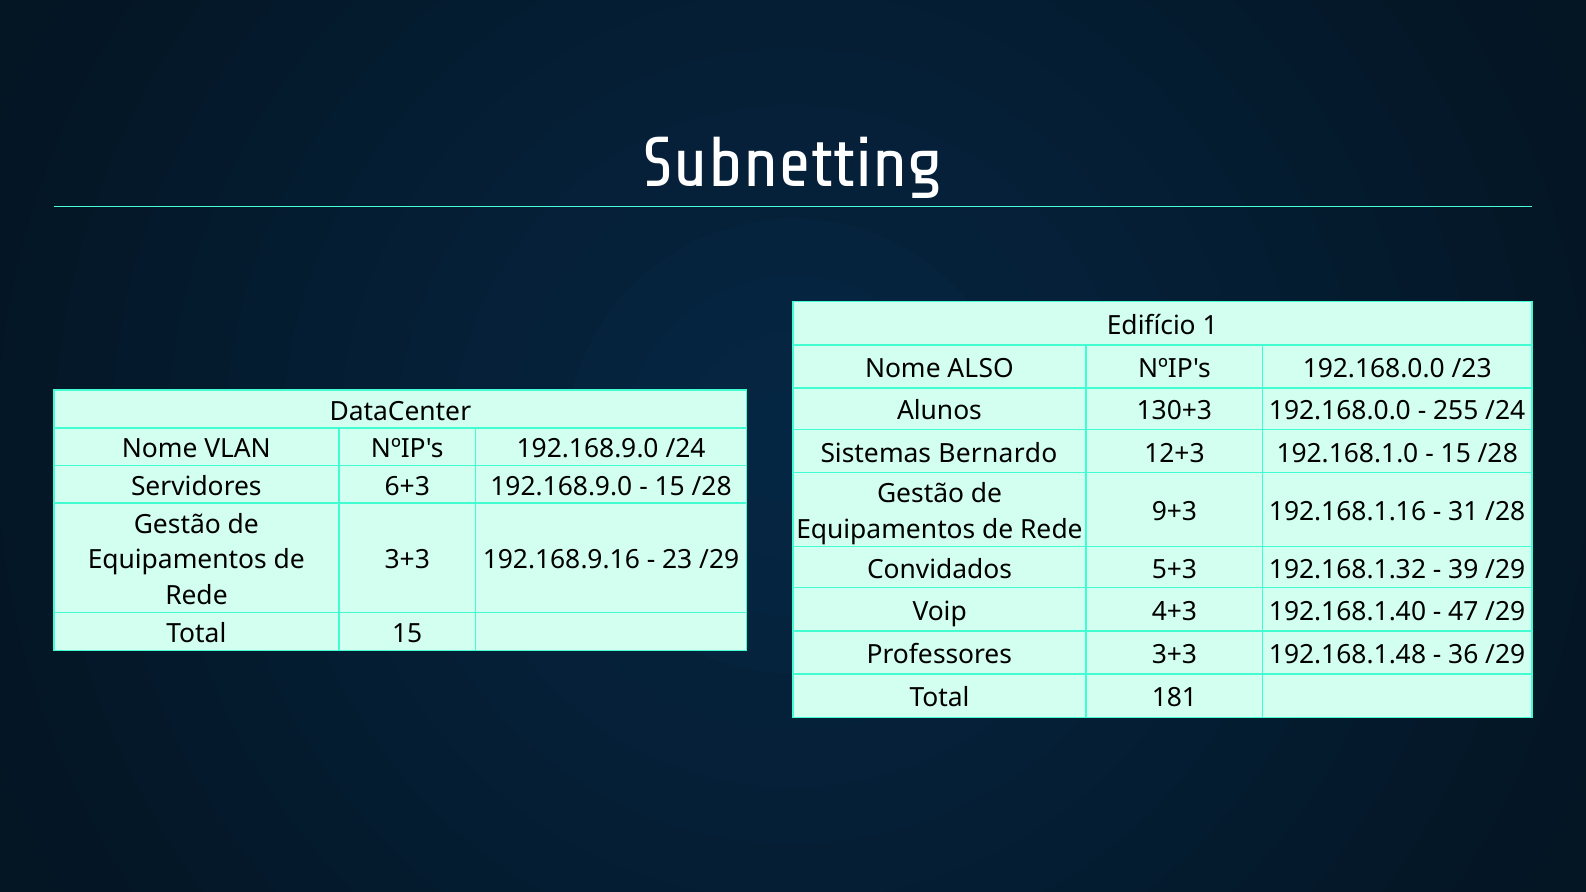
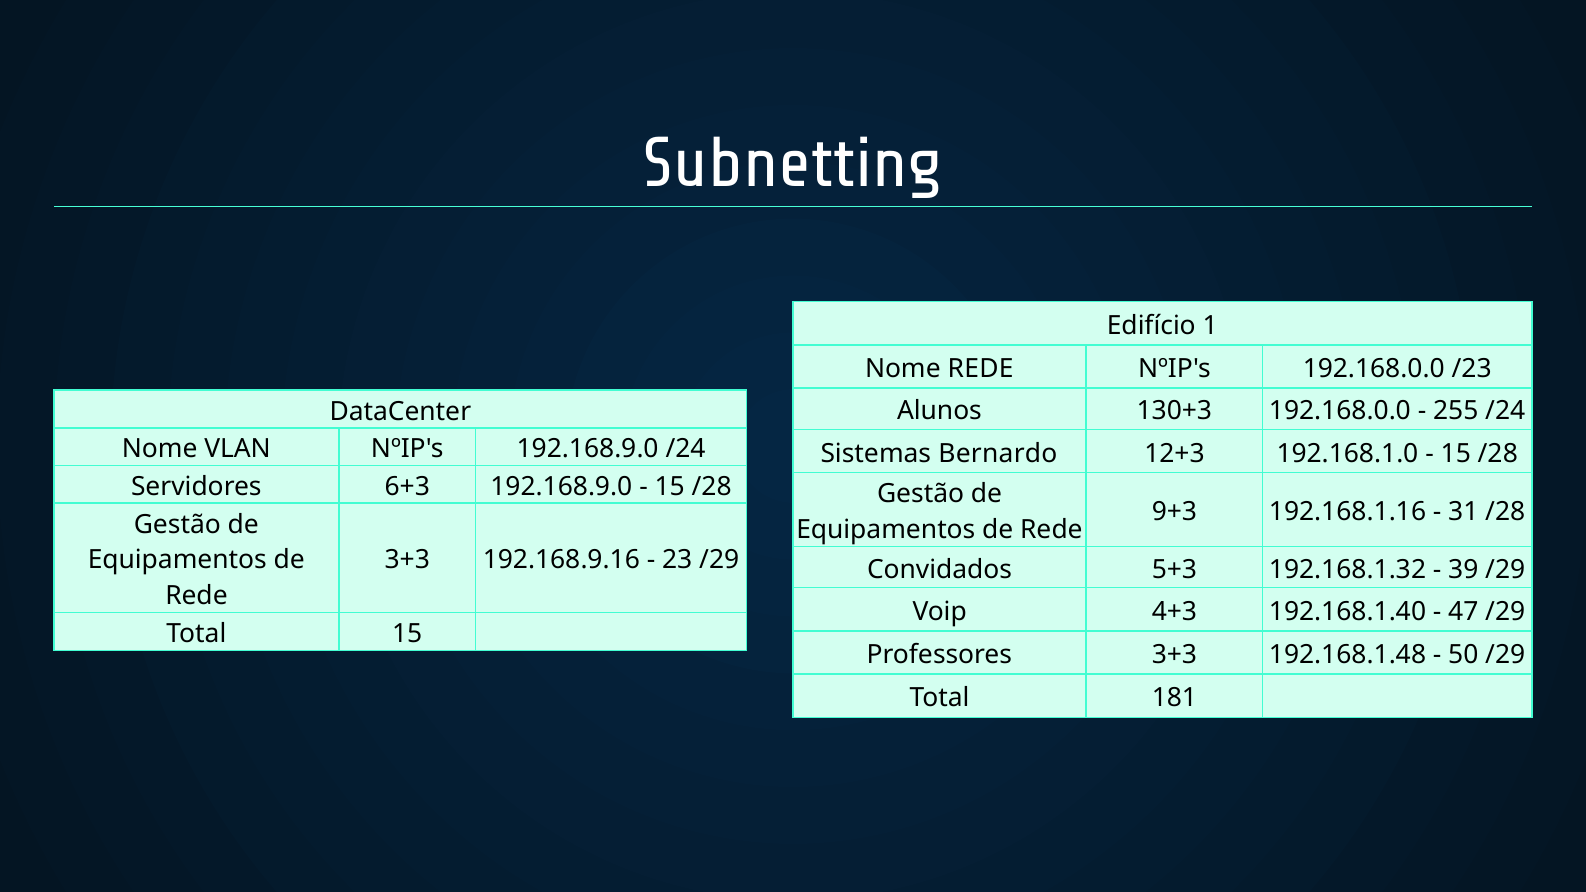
Nome ALSO: ALSO -> REDE (981, 369)
36: 36 -> 50 (1463, 655)
